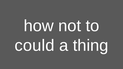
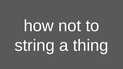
could: could -> string (35, 46)
